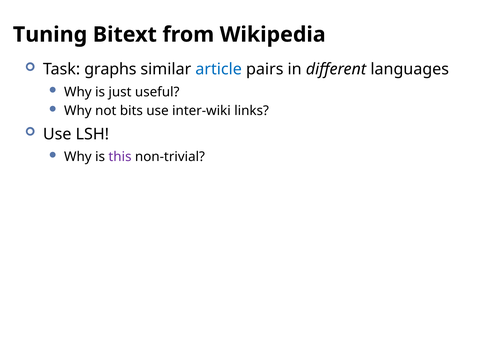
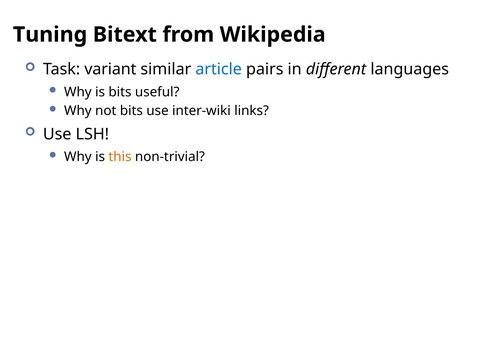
graphs: graphs -> variant (110, 69)
is just: just -> bits (120, 92)
this colour: purple -> orange (120, 157)
